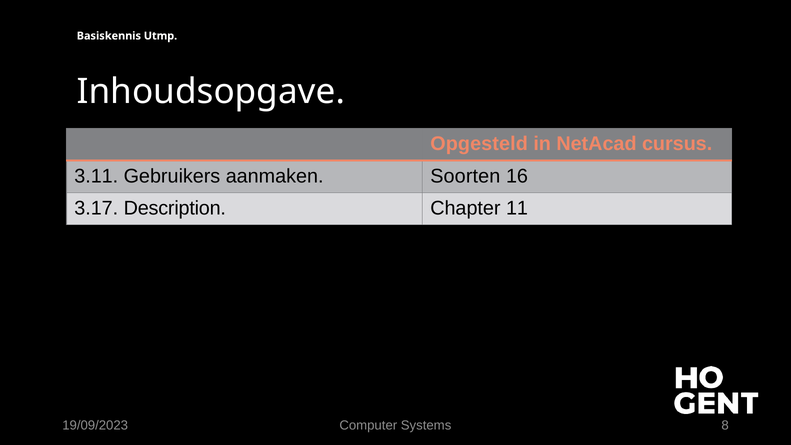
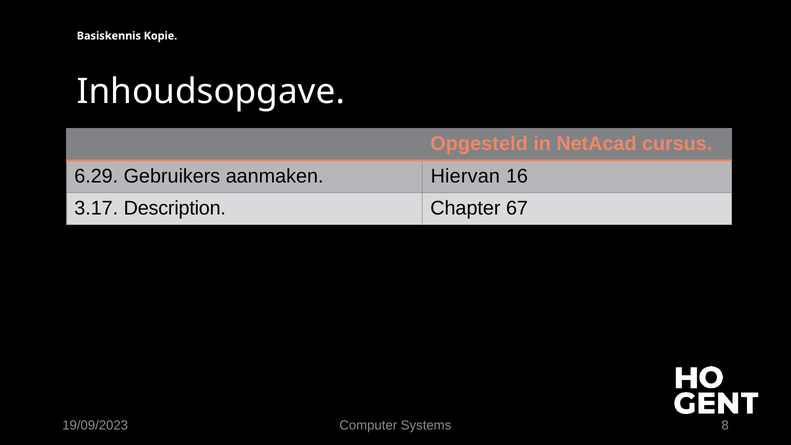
Utmp: Utmp -> Kopie (160, 36)
3.11: 3.11 -> 6.29 (96, 176)
Soorten: Soorten -> Hiervan (465, 176)
11: 11 -> 67 (517, 208)
